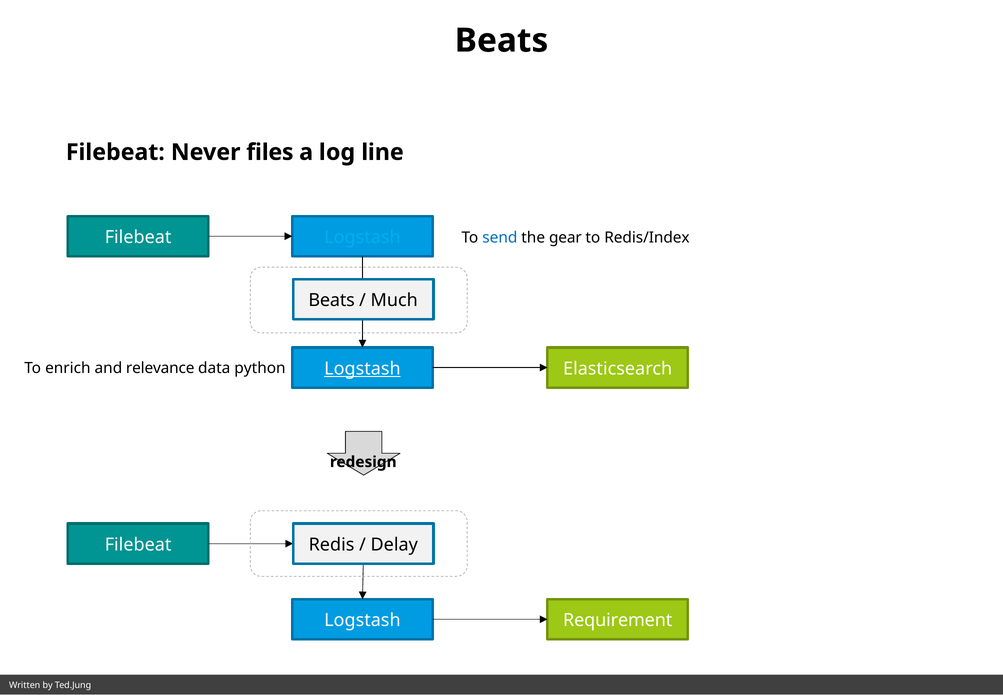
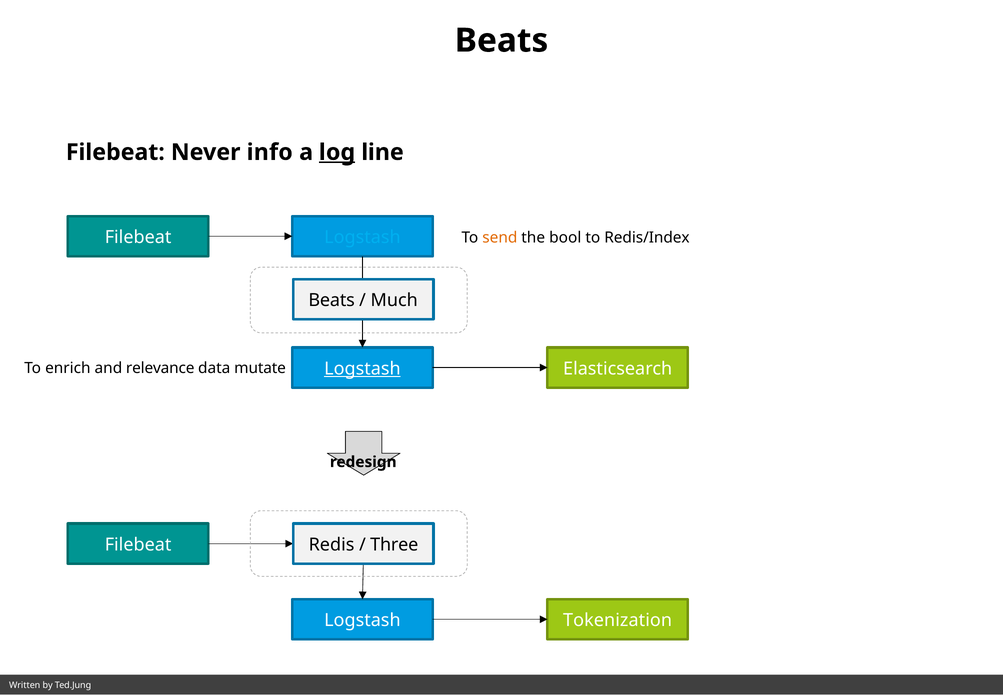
files: files -> info (270, 152)
log underline: none -> present (337, 152)
send colour: blue -> orange (500, 238)
gear: gear -> bool (565, 238)
python: python -> mutate (260, 368)
Delay: Delay -> Three (394, 544)
Requirement: Requirement -> Tokenization (618, 620)
